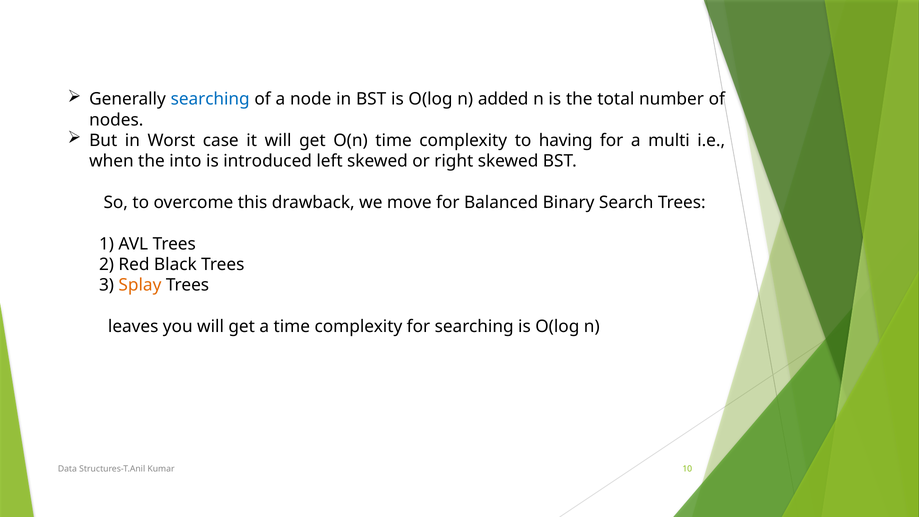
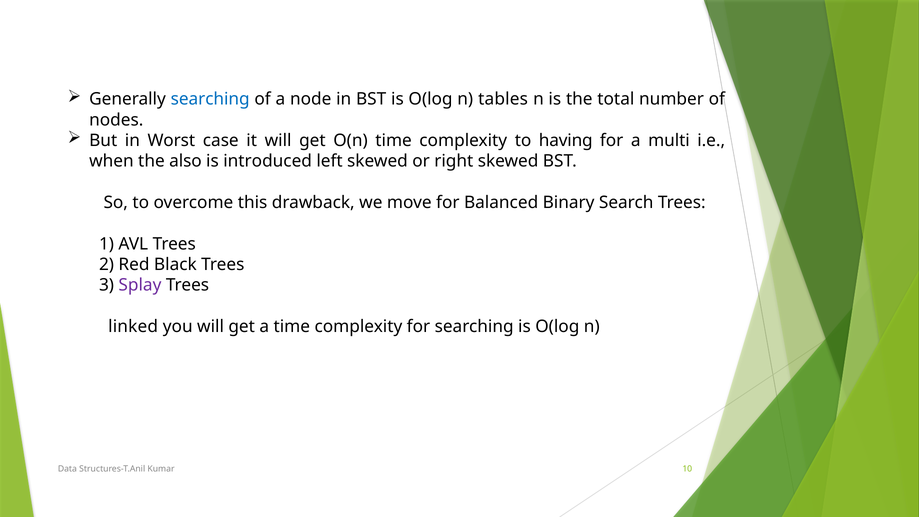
added: added -> tables (503, 99)
into: into -> also (186, 161)
Splay colour: orange -> purple (140, 285)
leaves: leaves -> linked (133, 327)
